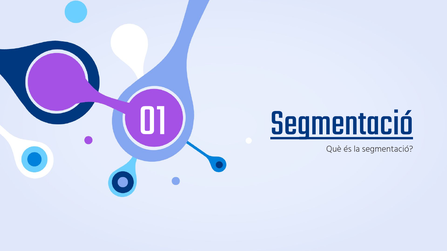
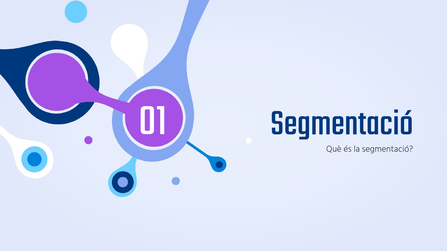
Segmentació underline: present -> none (342, 122)
